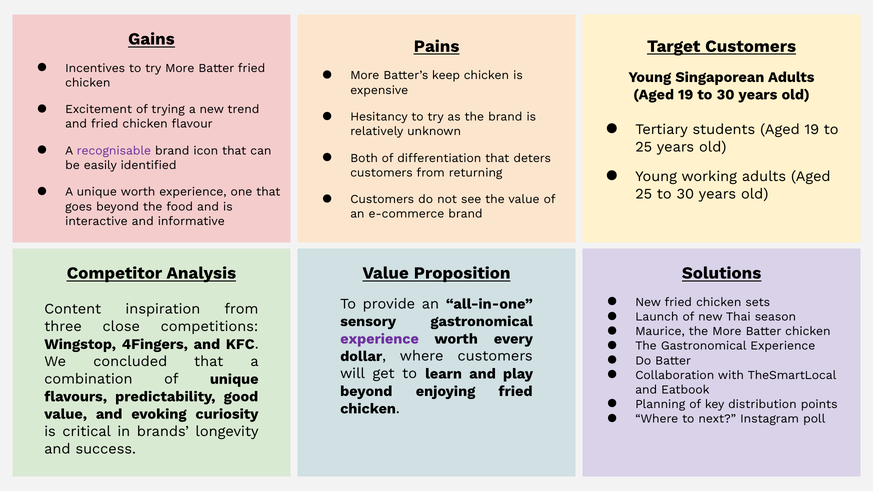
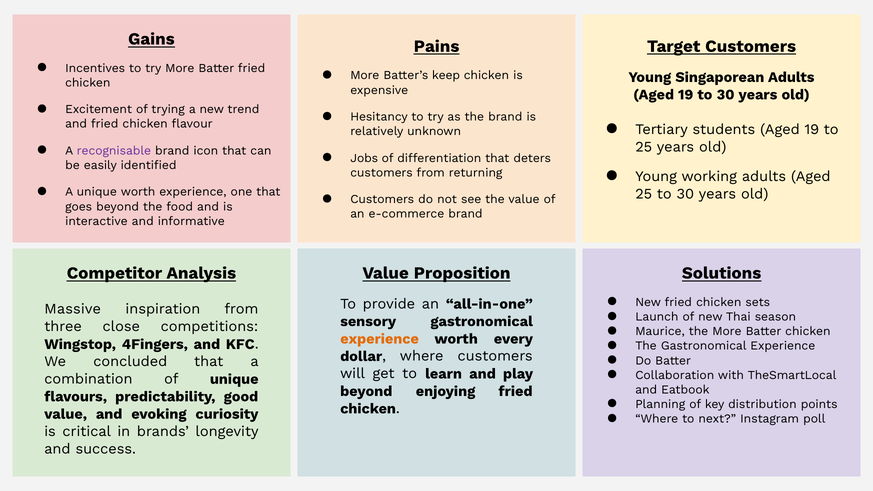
Both: Both -> Jobs (364, 158)
Content: Content -> Massive (73, 309)
experience colour: purple -> orange (380, 339)
